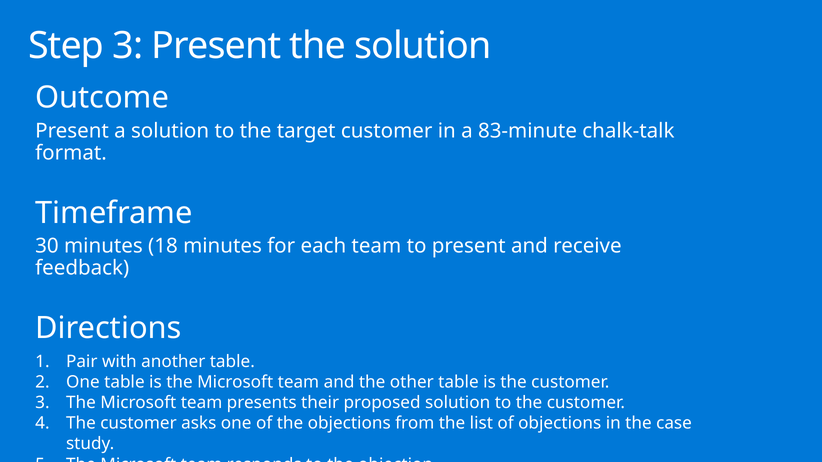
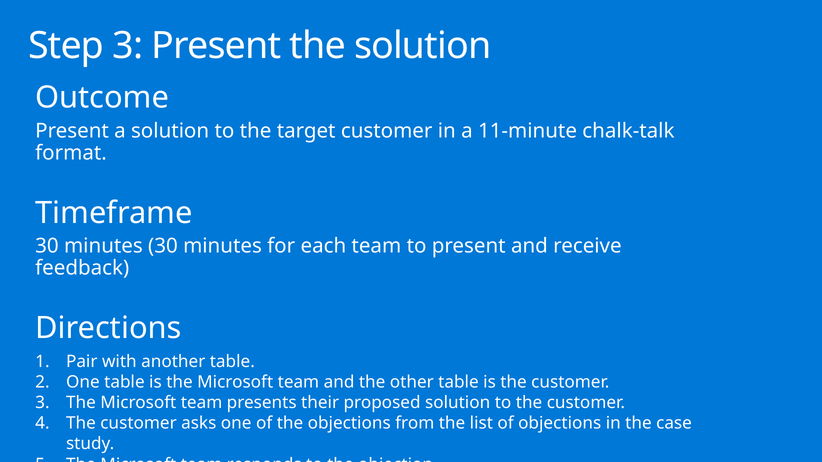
83-minute: 83-minute -> 11-minute (527, 131)
minutes 18: 18 -> 30 (163, 246)
